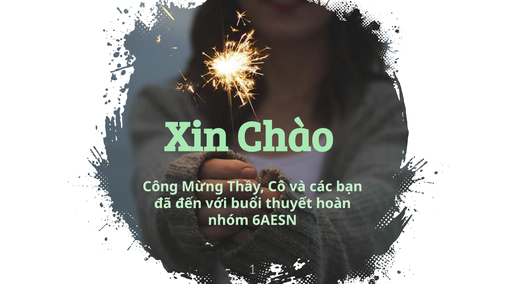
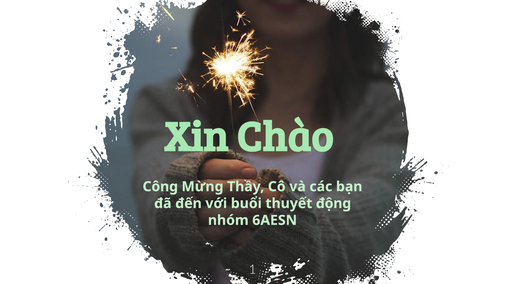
hoàn: hoàn -> động (333, 203)
